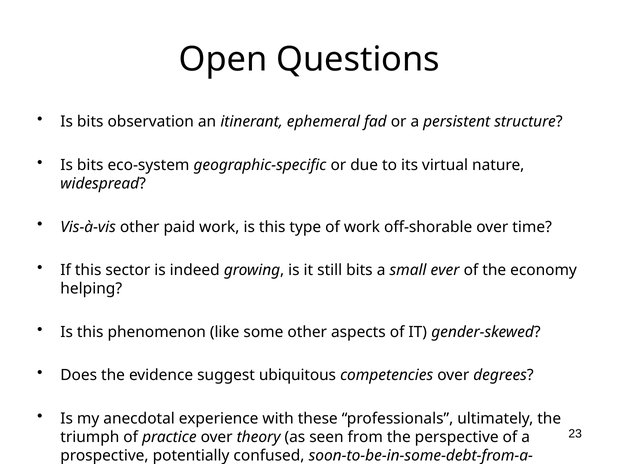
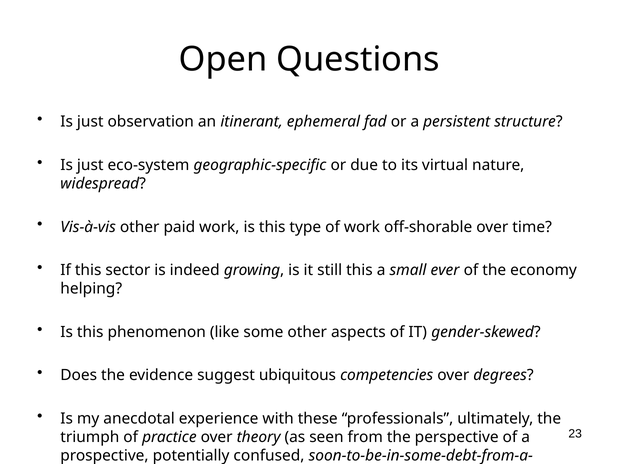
bits: bits -> just (90, 122)
bits: bits -> just (90, 165)
still bits: bits -> this (359, 270)
